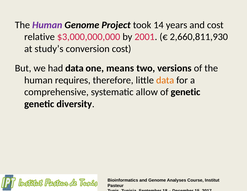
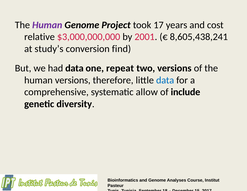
14: 14 -> 17 (159, 25)
2,660,811,930: 2,660,811,930 -> 8,605,438,241 (199, 37)
conversion cost: cost -> find (121, 49)
means: means -> repeat (120, 68)
human requires: requires -> versions (73, 80)
data colour: orange -> blue (165, 80)
of genetic: genetic -> include (185, 92)
